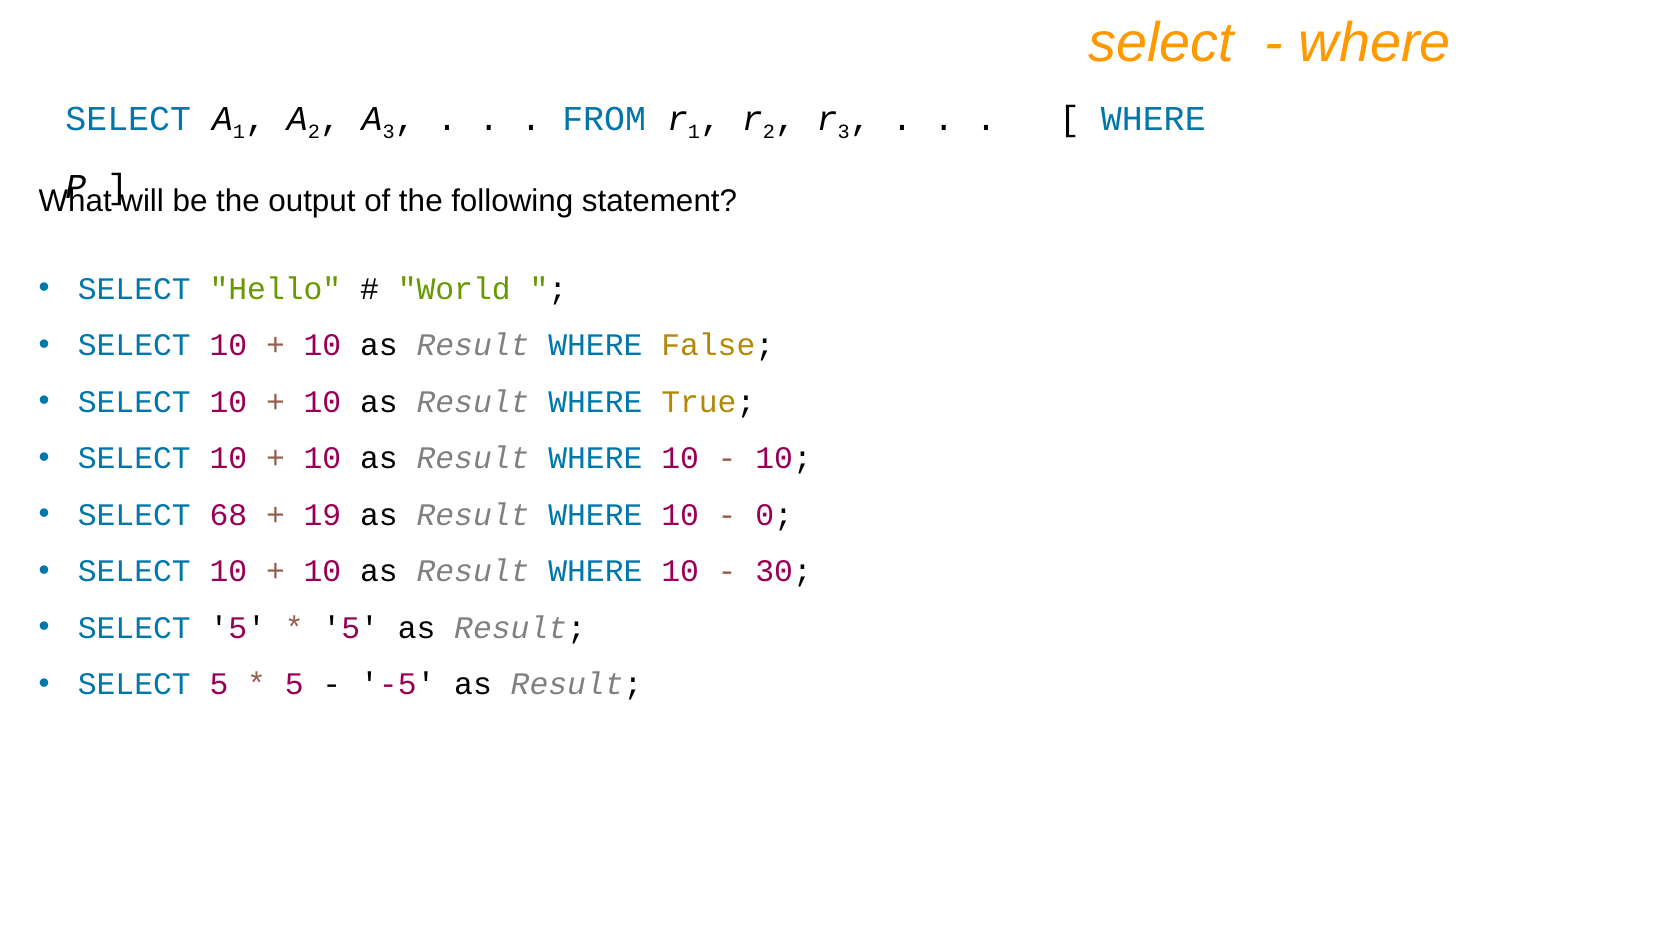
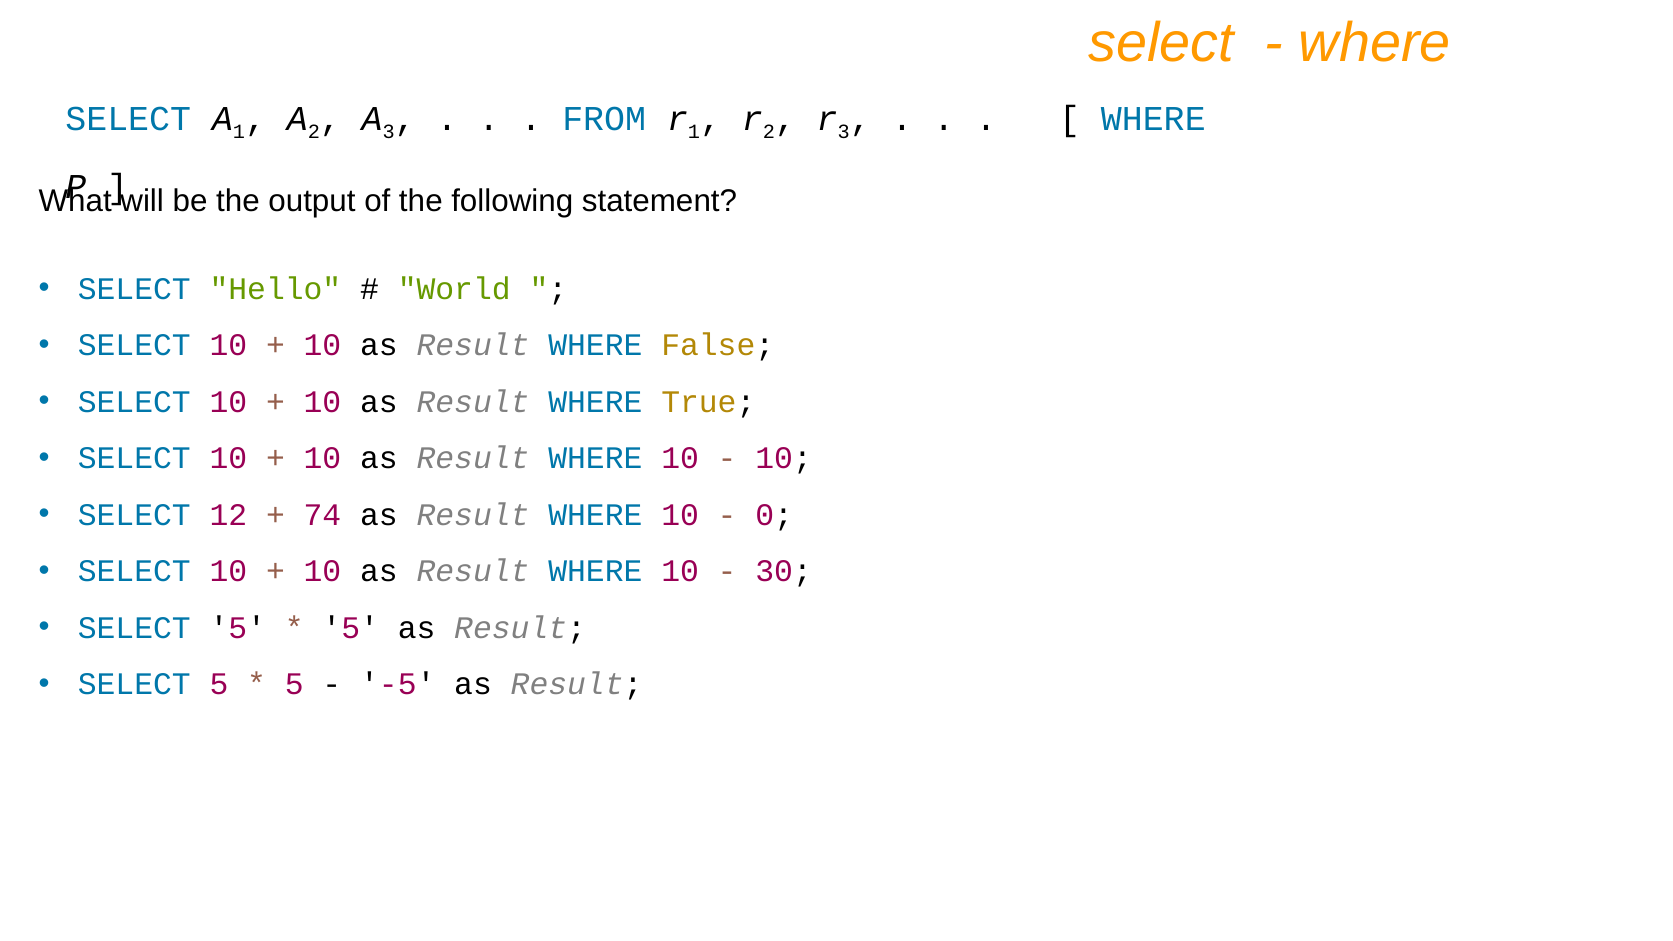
68: 68 -> 12 (228, 515)
19: 19 -> 74 (322, 515)
